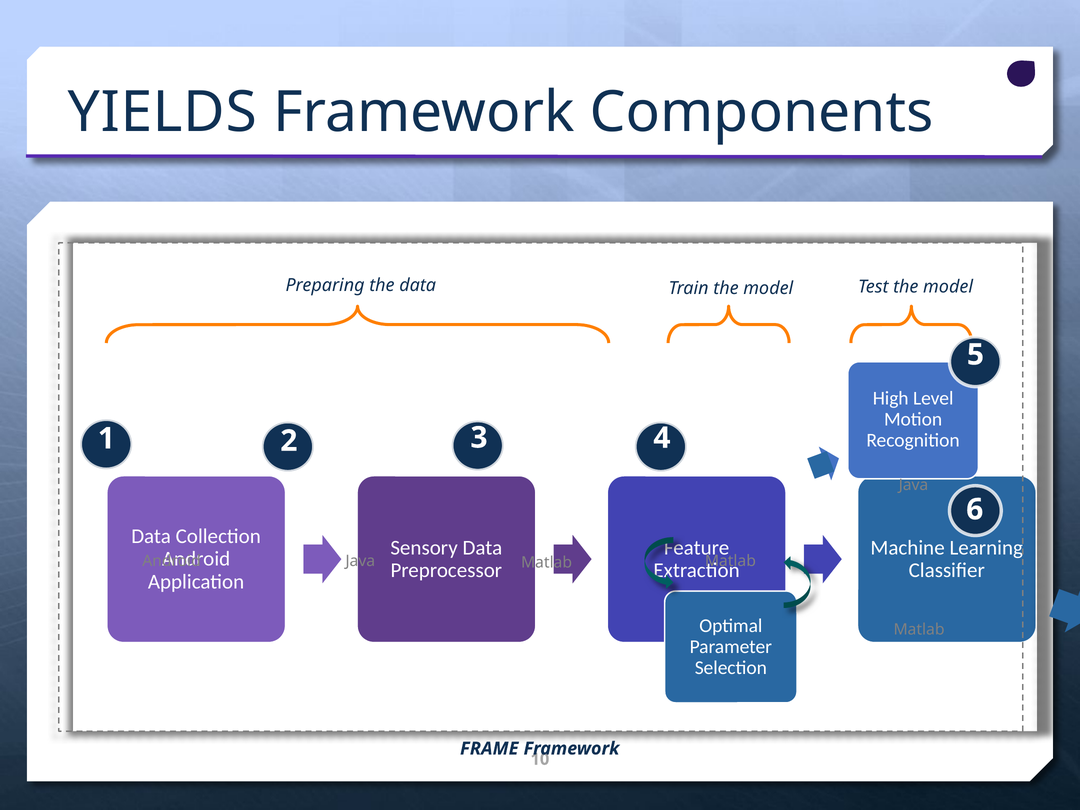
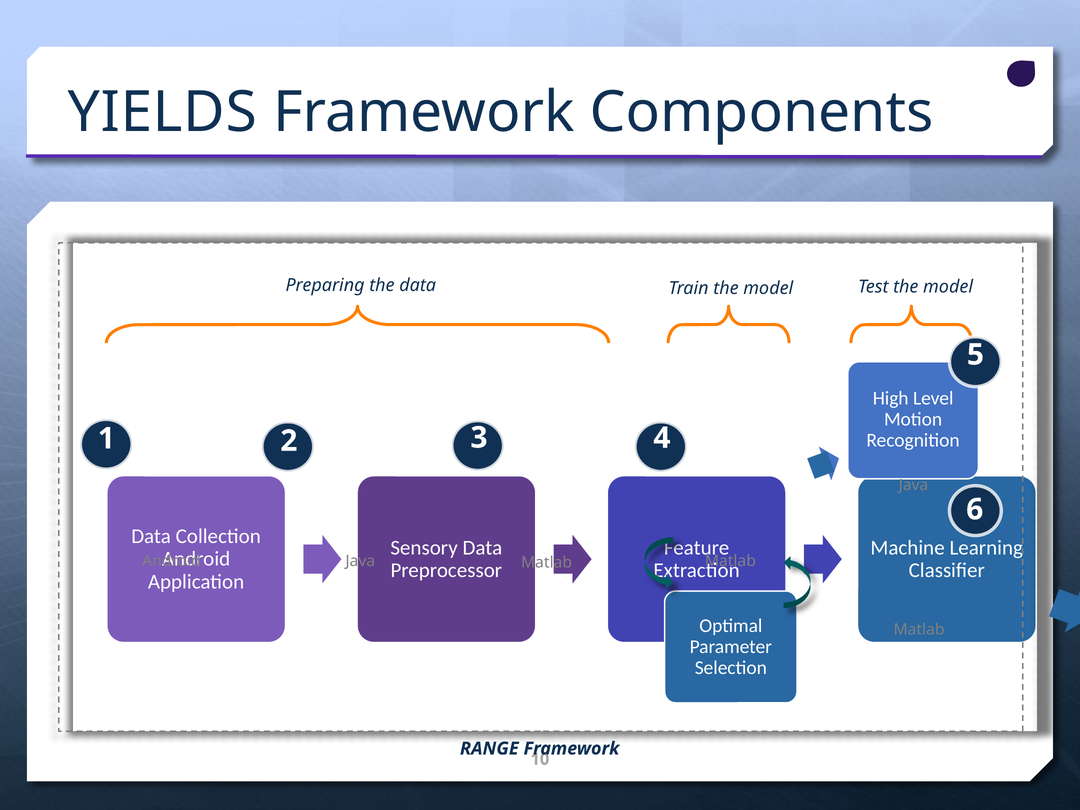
FRAME: FRAME -> RANGE (489, 749)
